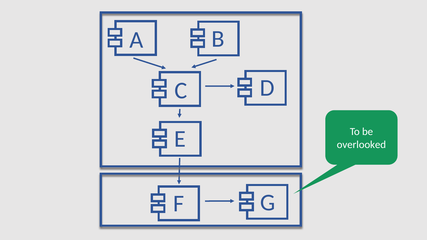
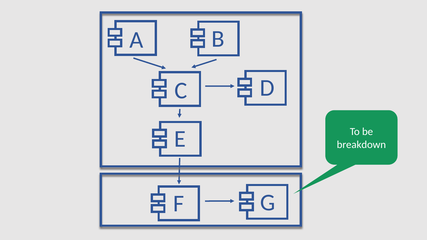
overlooked: overlooked -> breakdown (361, 145)
